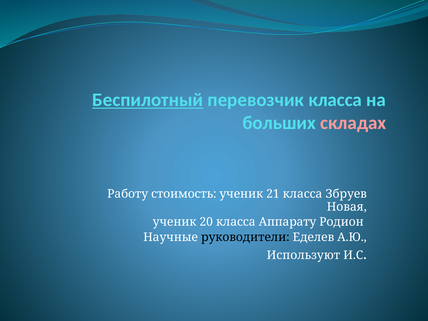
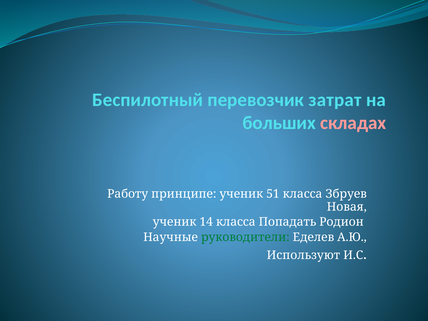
Беспилотный underline: present -> none (148, 100)
перевозчик класса: класса -> затрат (335, 100)
стоимость: стоимость -> принципе (184, 194)
21: 21 -> 51 (273, 194)
20: 20 -> 14 (206, 222)
Аппарату: Аппарату -> Попадать (287, 222)
руководители colour: black -> green (245, 237)
